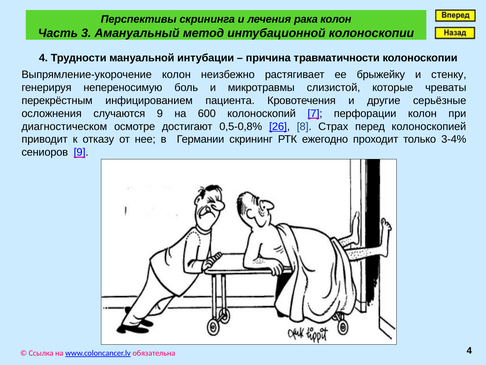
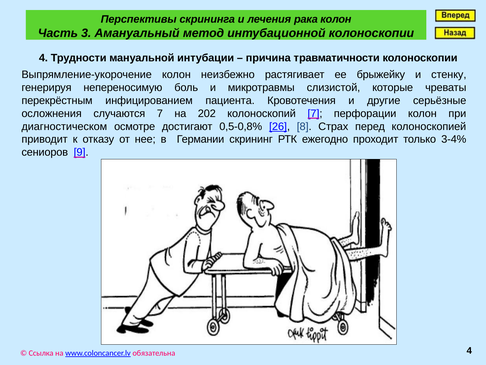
случаются 9: 9 -> 7 (160, 113)
600: 600 -> 202 (207, 113)
